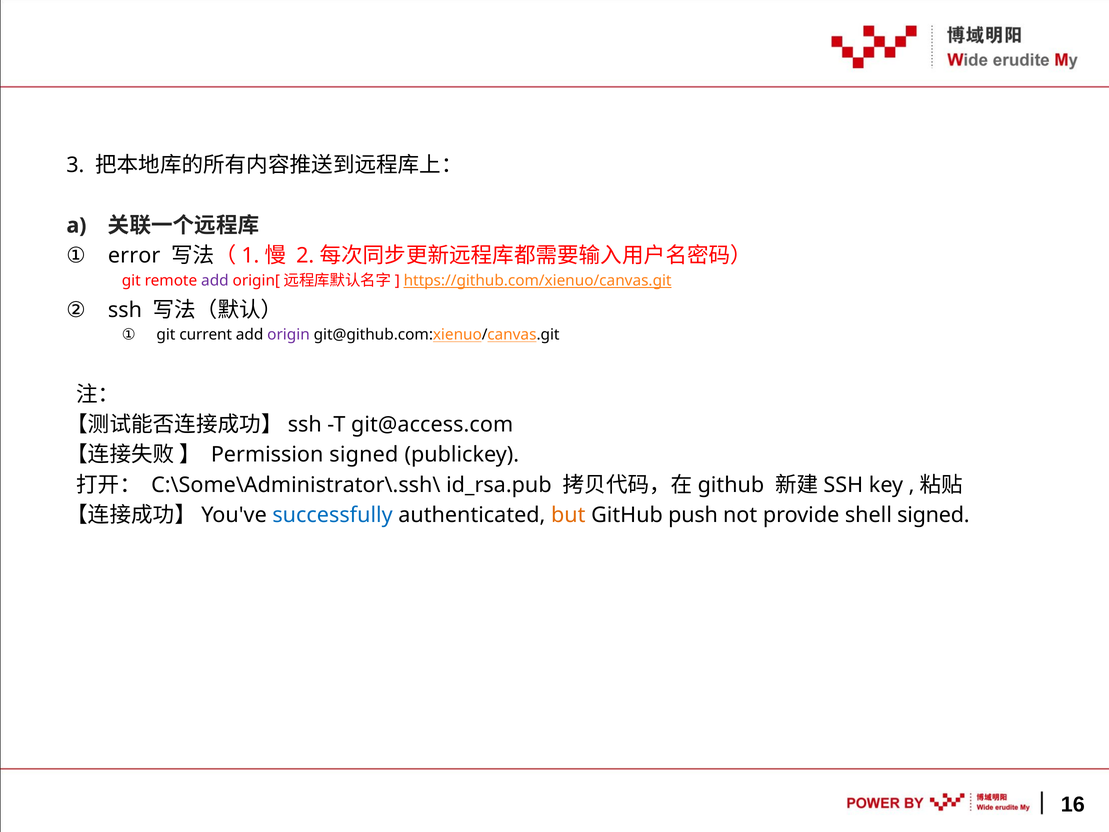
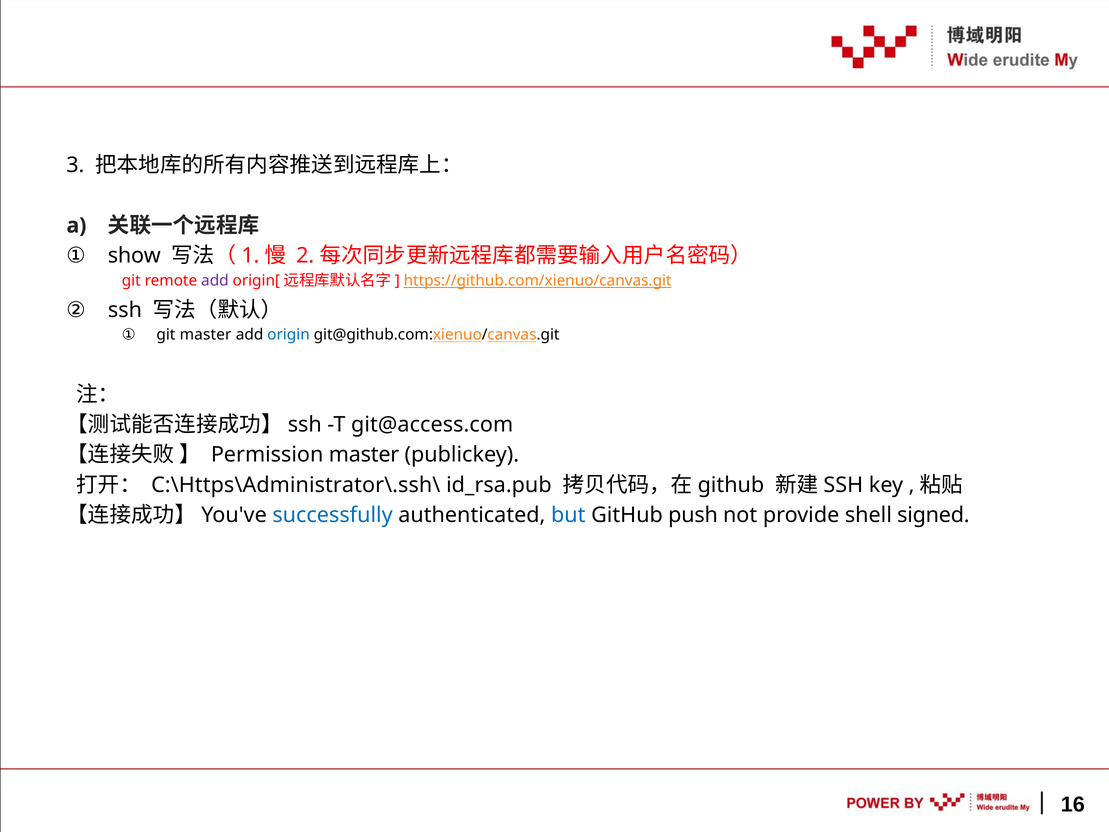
error: error -> show (134, 256)
git current: current -> master (206, 335)
origin colour: purple -> blue (288, 335)
Permission signed: signed -> master (364, 455)
C:\Some\Administrator\.ssh\: C:\Some\Administrator\.ssh\ -> C:\Https\Administrator\.ssh\ (296, 485)
but colour: orange -> blue (568, 515)
